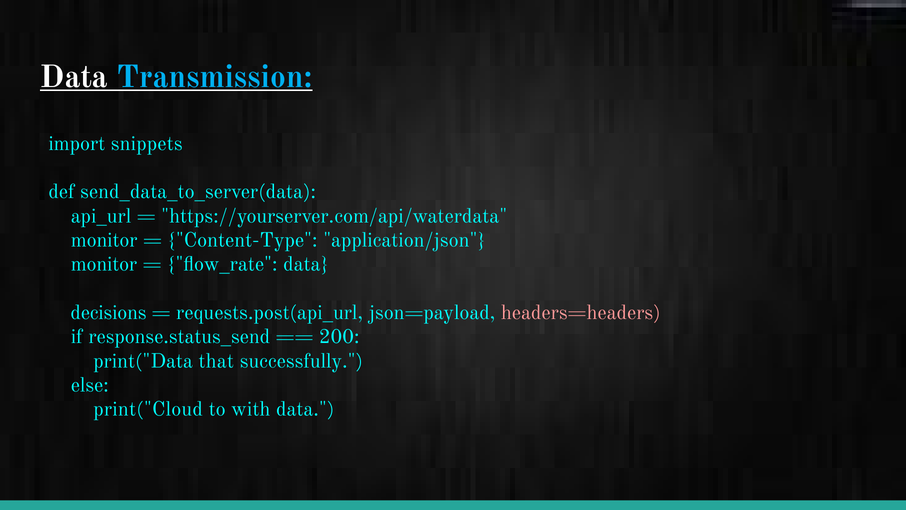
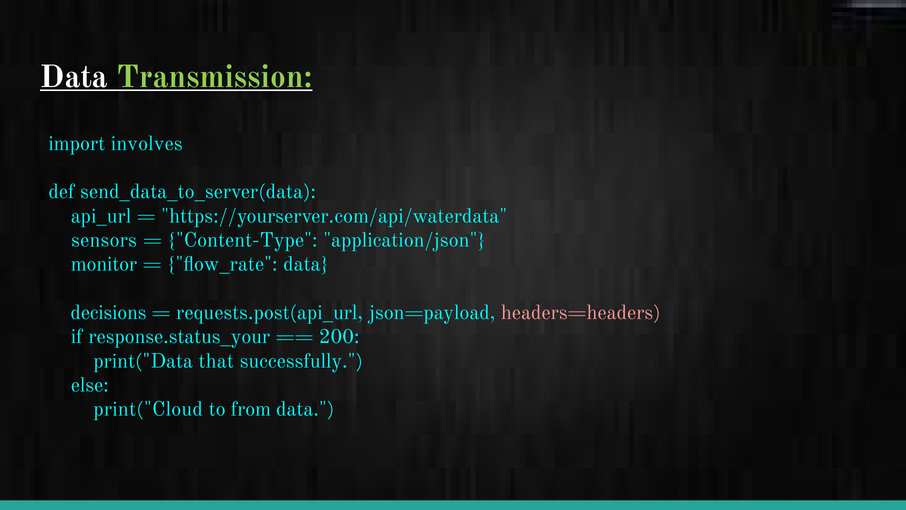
Transmission colour: light blue -> light green (214, 77)
snippets: snippets -> involves (147, 143)
monitor: monitor -> sensors (104, 240)
response.status_send: response.status_send -> response.status_your (179, 337)
with: with -> from (251, 409)
